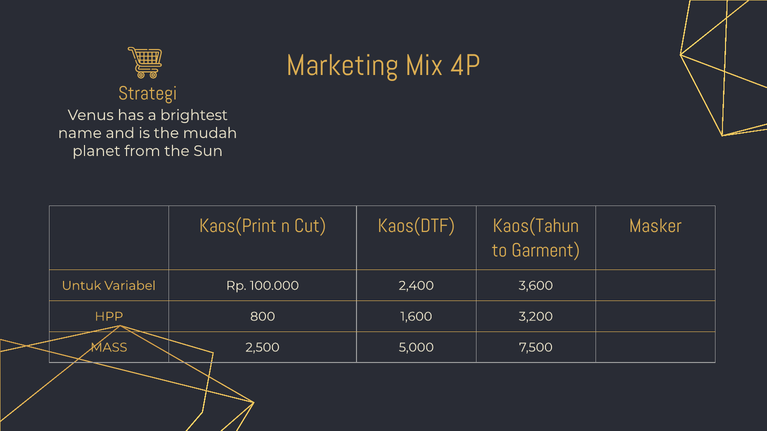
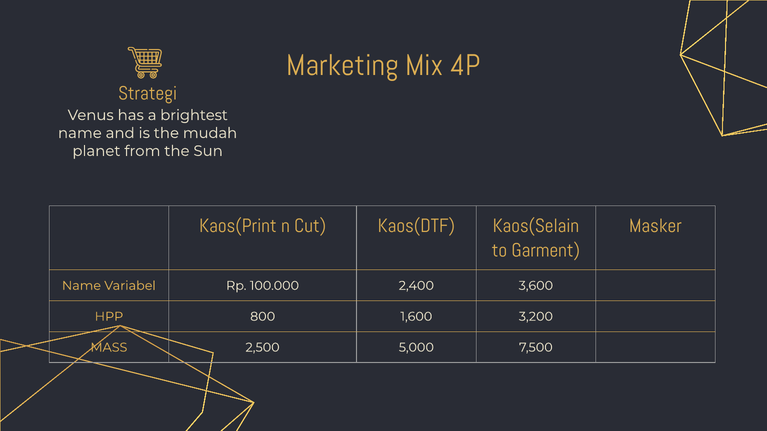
Kaos(Tahun: Kaos(Tahun -> Kaos(Selain (536, 226)
Untuk: Untuk -> Name (81, 286)
